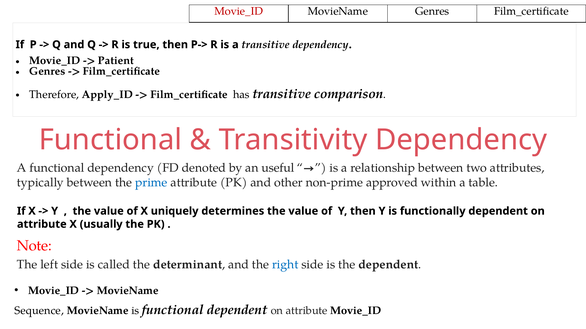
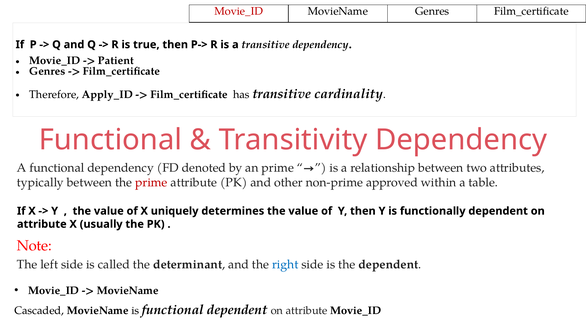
comparison: comparison -> cardinality (349, 94)
an useful: useful -> prime (278, 168)
prime colour: blue -> red (151, 183)
Sequence: Sequence -> Cascaded (39, 311)
